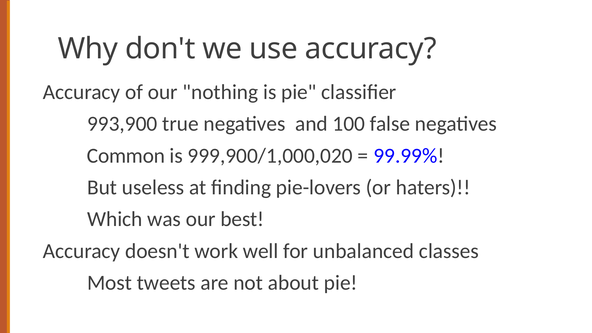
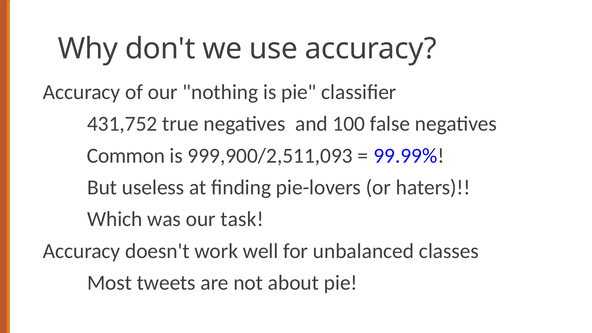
993,900: 993,900 -> 431,752 (122, 124)
999,900/1,000,020: 999,900/1,000,020 -> 999,900/2,511,093 (270, 156)
best: best -> task (242, 219)
